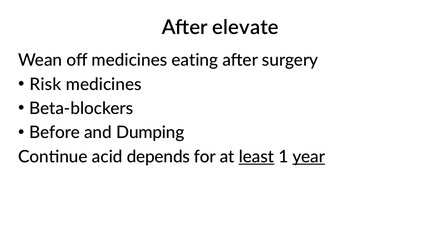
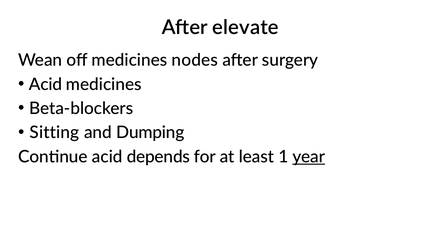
eating: eating -> nodes (195, 60)
Risk: Risk -> Acid (46, 84)
Before: Before -> Sitting (54, 132)
least underline: present -> none (257, 156)
